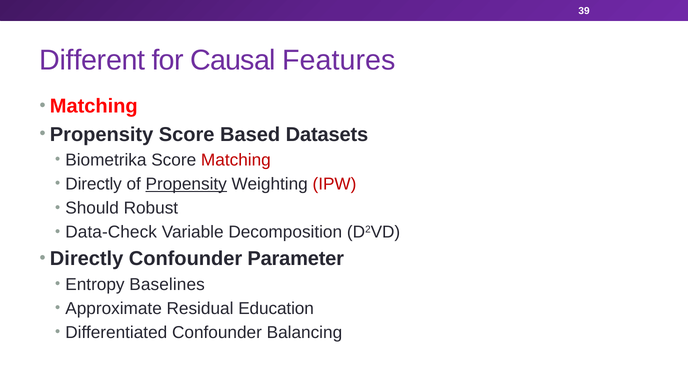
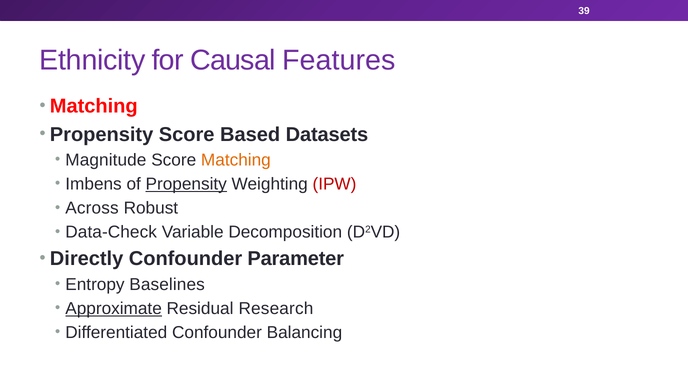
Different: Different -> Ethnicity (92, 60)
Biometrika: Biometrika -> Magnitude (106, 160)
Matching colour: red -> orange (236, 160)
Directly: Directly -> Imbens (94, 184)
Should: Should -> Across (92, 208)
Approximate underline: none -> present (114, 309)
Education: Education -> Research (276, 309)
